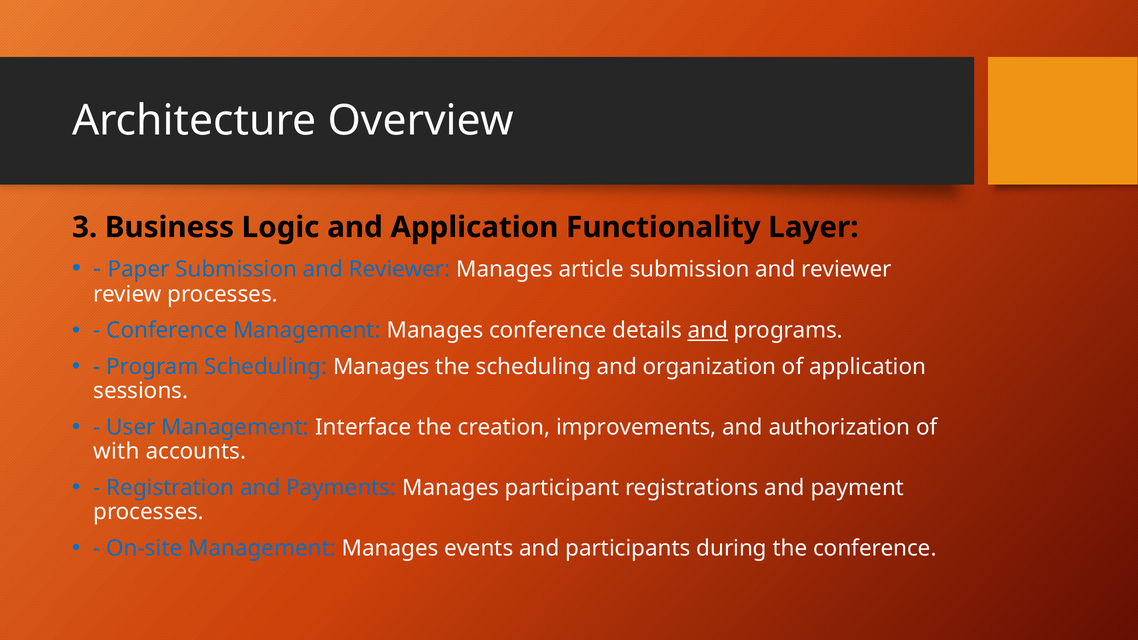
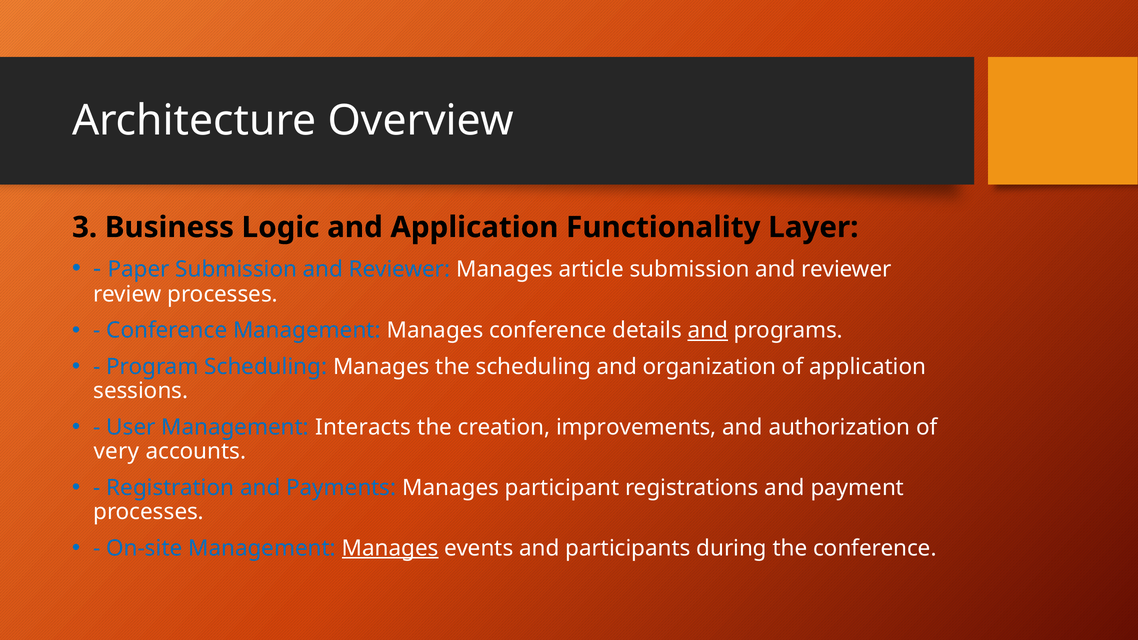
Interface: Interface -> Interacts (363, 427)
with: with -> very (117, 452)
Manages underline: none -> present (390, 548)
